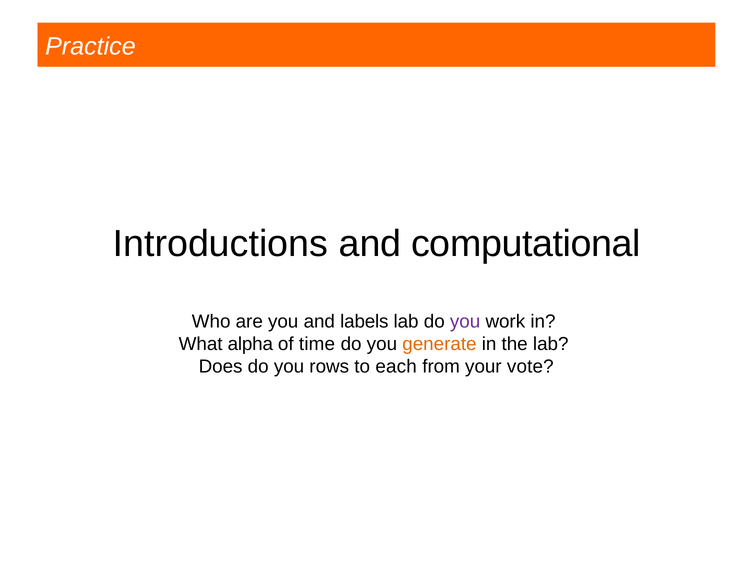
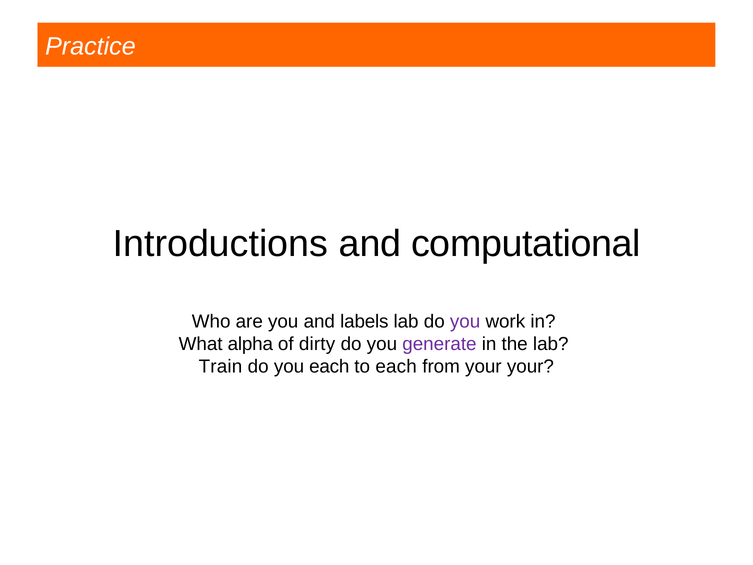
time: time -> dirty (317, 344)
generate colour: orange -> purple (439, 344)
Does: Does -> Train (220, 366)
you rows: rows -> each (329, 366)
your vote: vote -> your (530, 366)
